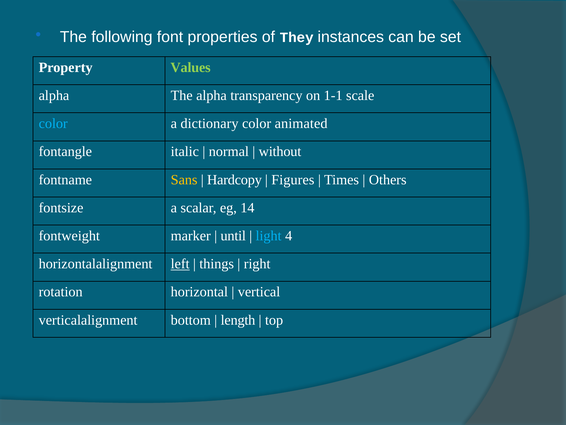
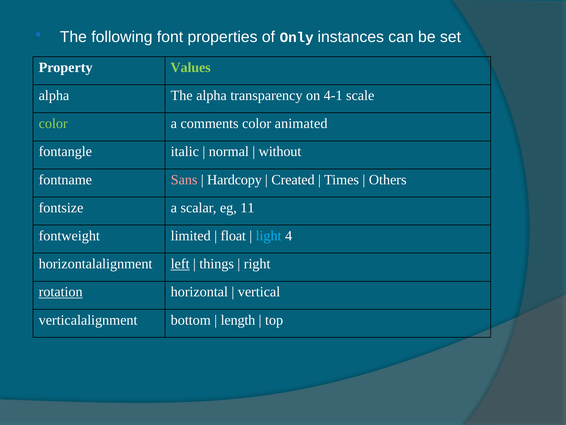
They: They -> Only (297, 37)
1-1: 1-1 -> 4-1 (333, 95)
color colour: light blue -> light green (53, 123)
dictionary: dictionary -> comments (210, 123)
Sans colour: yellow -> pink (184, 180)
Figures: Figures -> Created (293, 180)
14: 14 -> 11 (247, 208)
marker: marker -> limited (191, 236)
until: until -> float (233, 236)
rotation underline: none -> present (61, 292)
